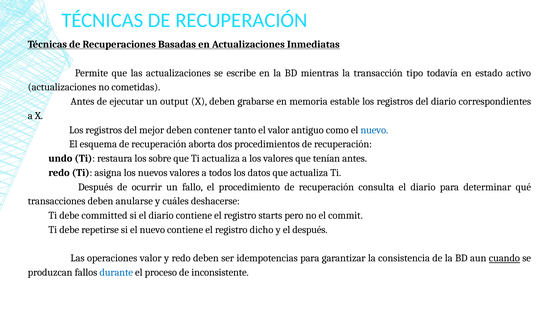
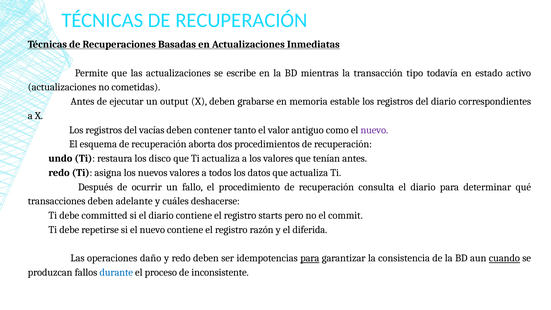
mejor: mejor -> vacías (152, 130)
nuevo colour: blue -> purple (374, 130)
sobre: sobre -> disco (160, 158)
anularse: anularse -> adelante (134, 201)
dicho: dicho -> razón (262, 230)
el después: después -> diferida (310, 230)
operaciones valor: valor -> daño (151, 258)
para underline: none -> present (310, 258)
